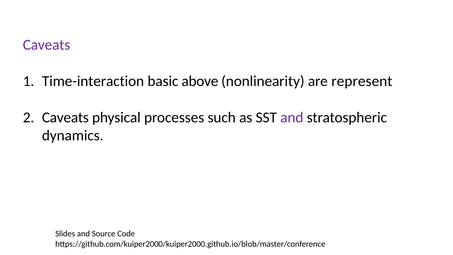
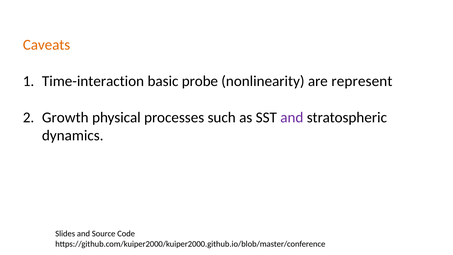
Caveats colour: purple -> orange (47, 45)
above: above -> probe (200, 81)
Caveats: Caveats -> Growth (65, 117)
